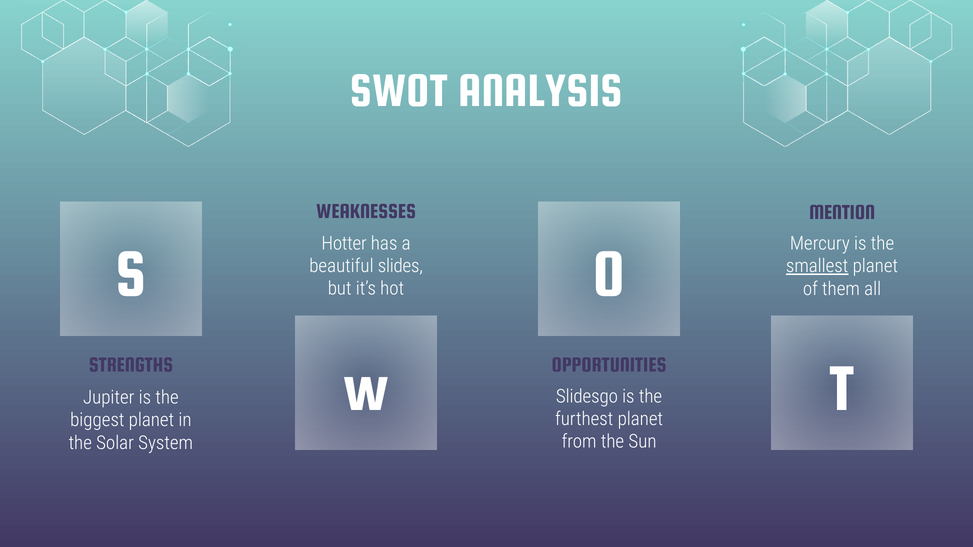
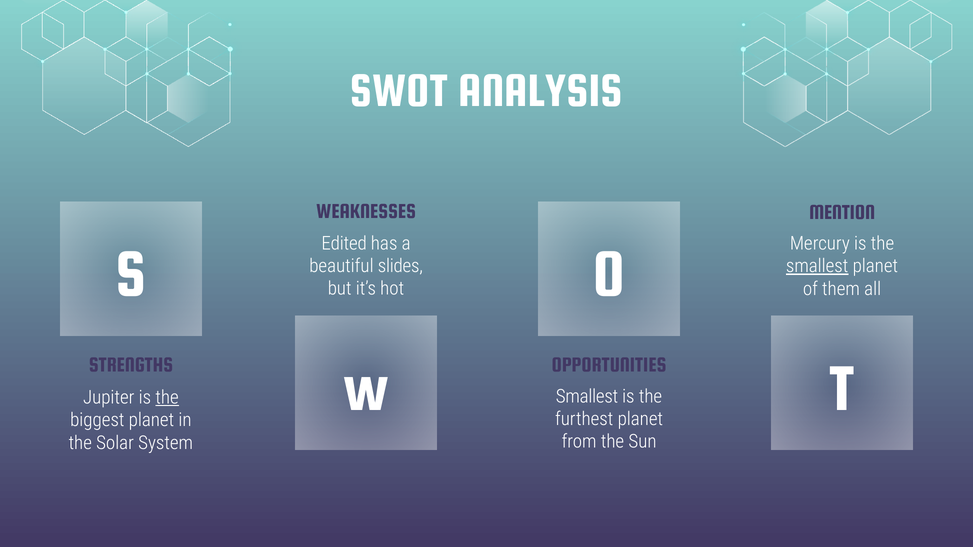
Hotter: Hotter -> Edited (344, 243)
Slidesgo: Slidesgo -> Smallest (587, 397)
the underline: none -> present (167, 398)
